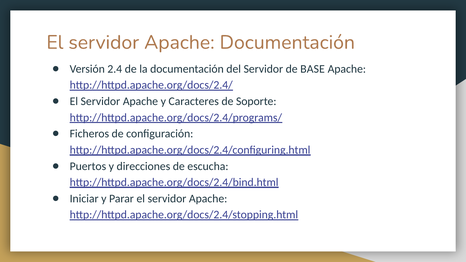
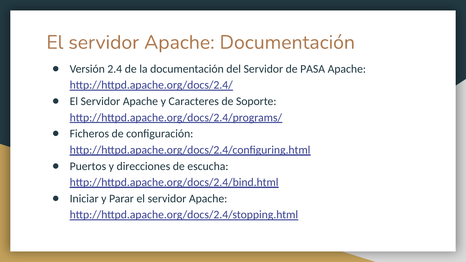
BASE: BASE -> PASA (313, 69)
